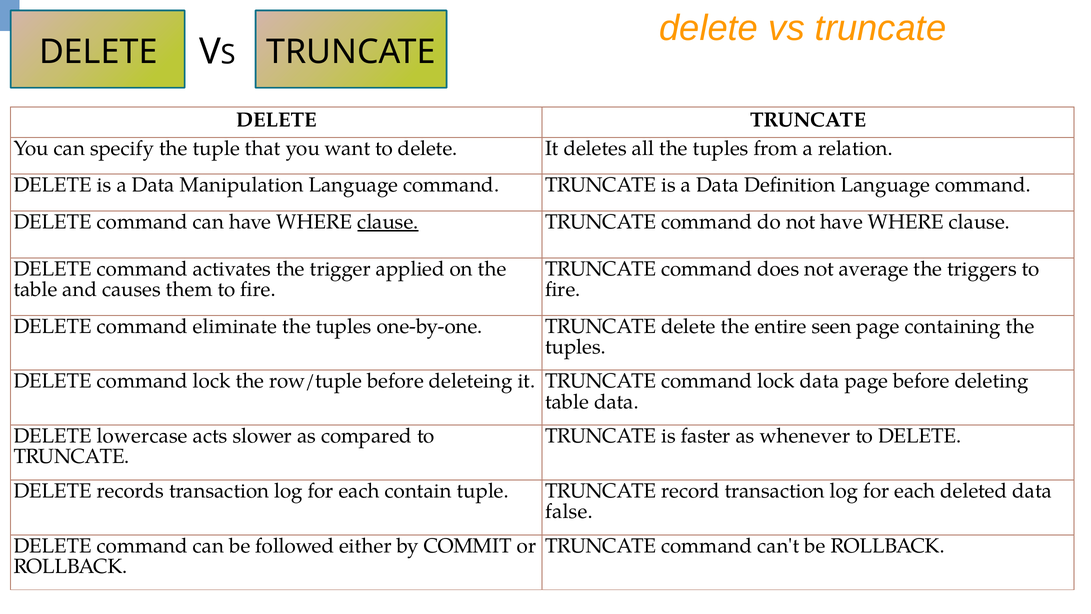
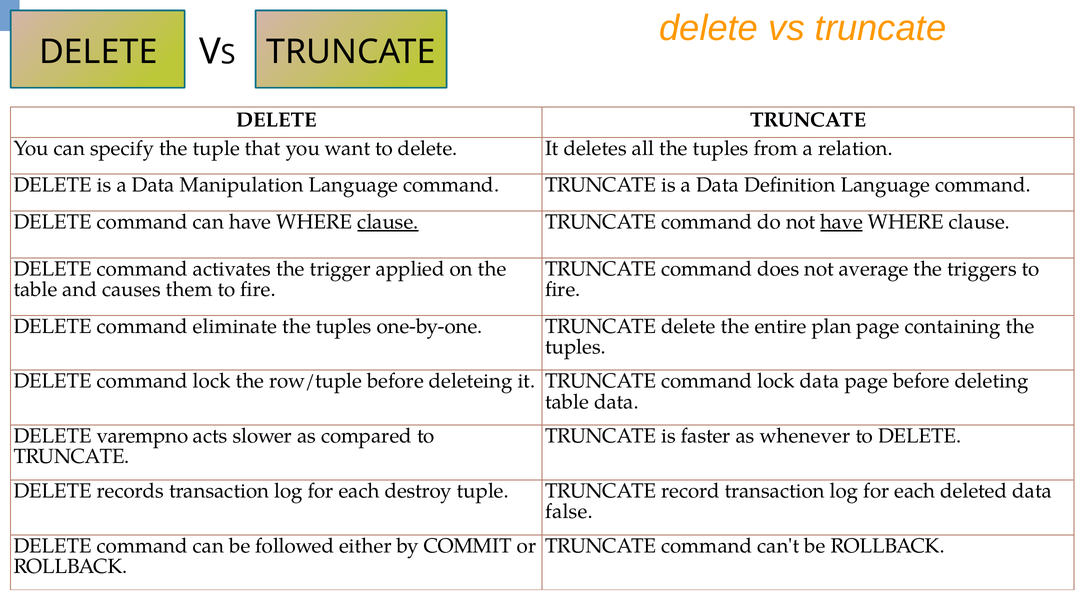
have underline: none -> present (842, 222)
seen: seen -> plan (832, 326)
lowercase: lowercase -> varempno (142, 436)
contain: contain -> destroy (418, 491)
